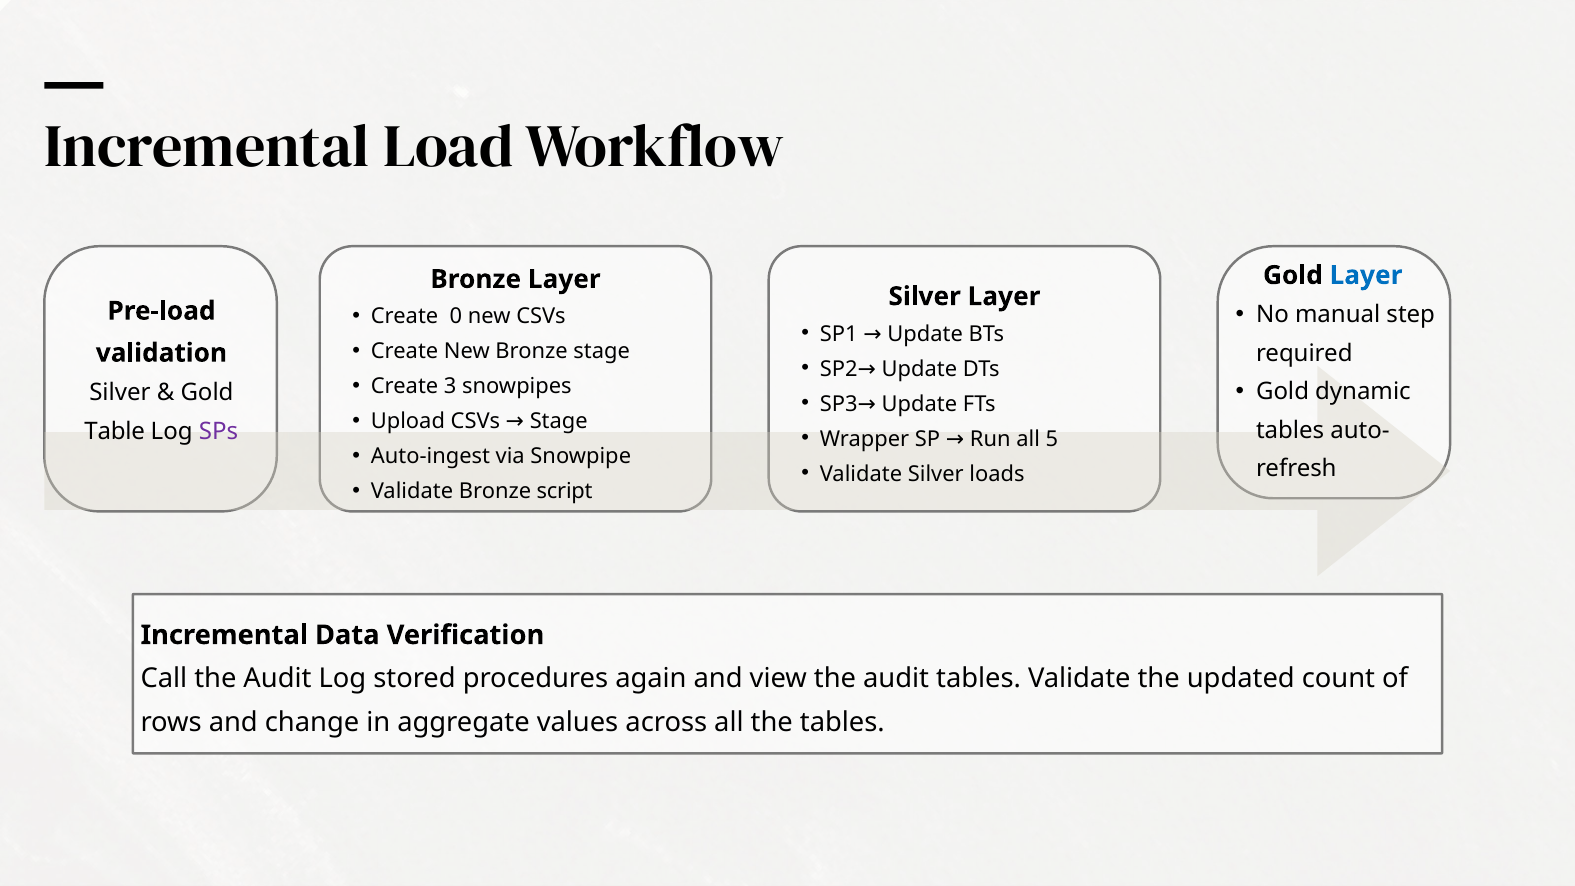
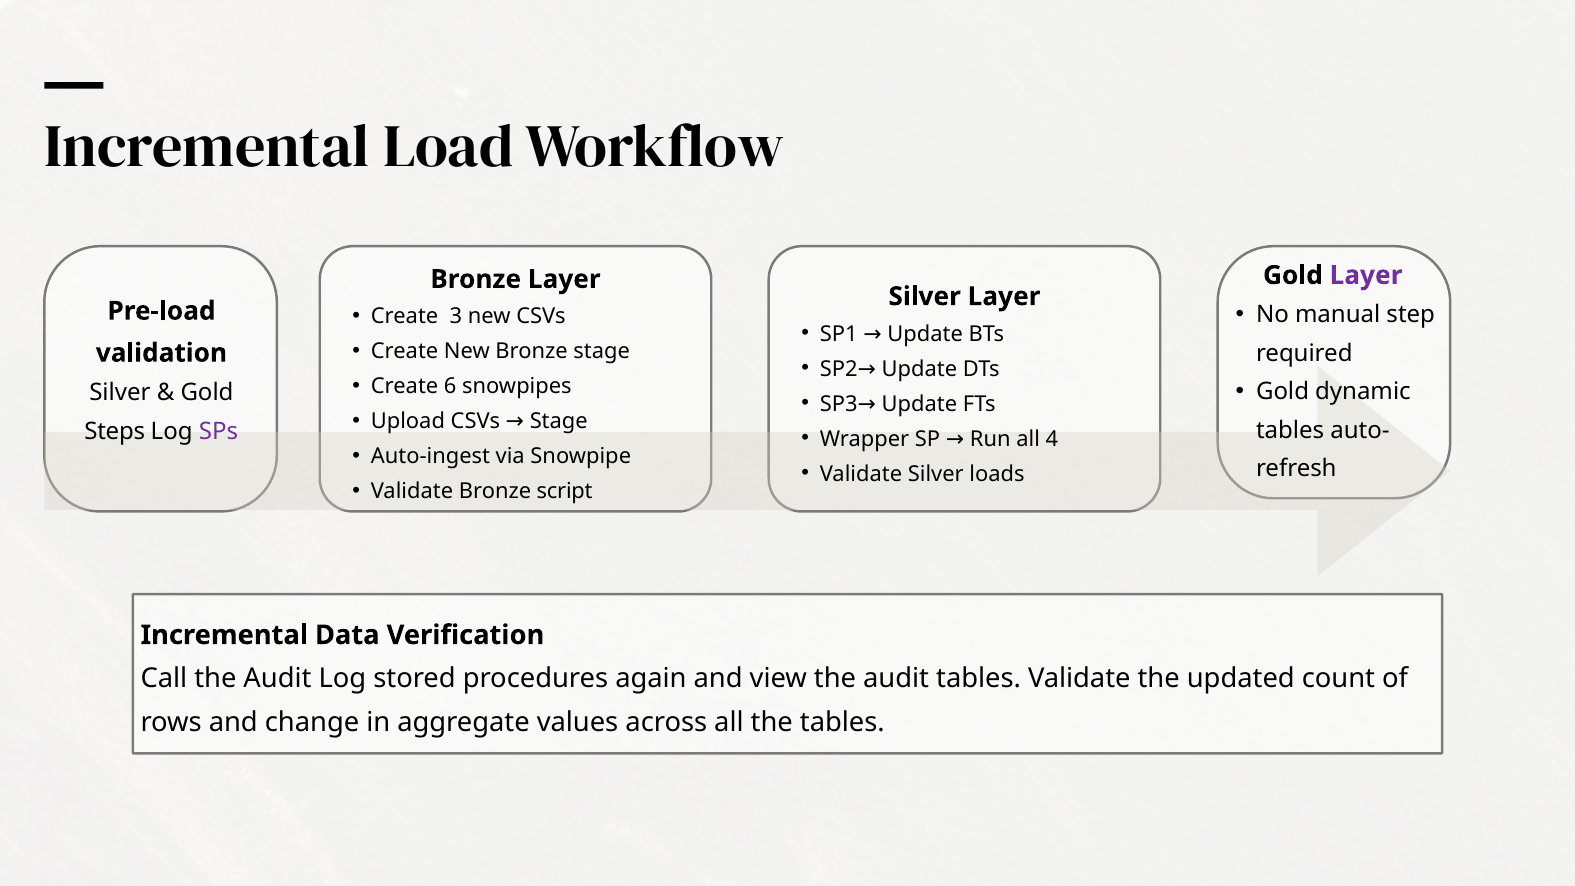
Layer colour: blue -> purple (1366, 275)
0: 0 -> 3 (456, 317)
3: 3 -> 6 (450, 387)
Table: Table -> Steps (115, 431)
5: 5 -> 4 (1052, 439)
